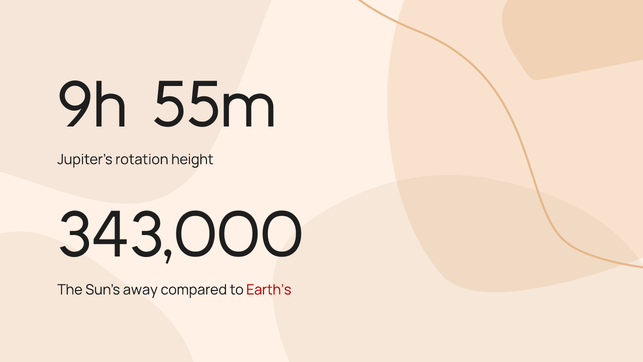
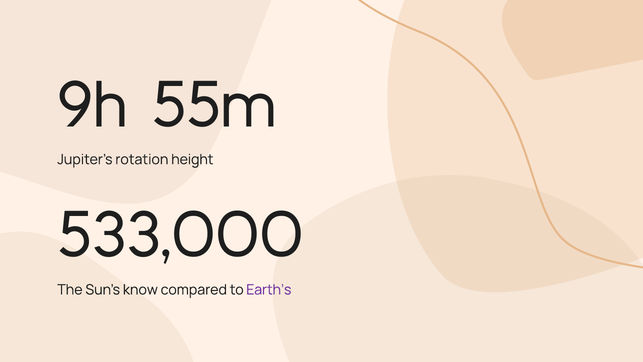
343,000: 343,000 -> 533,000 (180, 235)
away: away -> know (140, 290)
Earth’s colour: red -> purple (269, 290)
